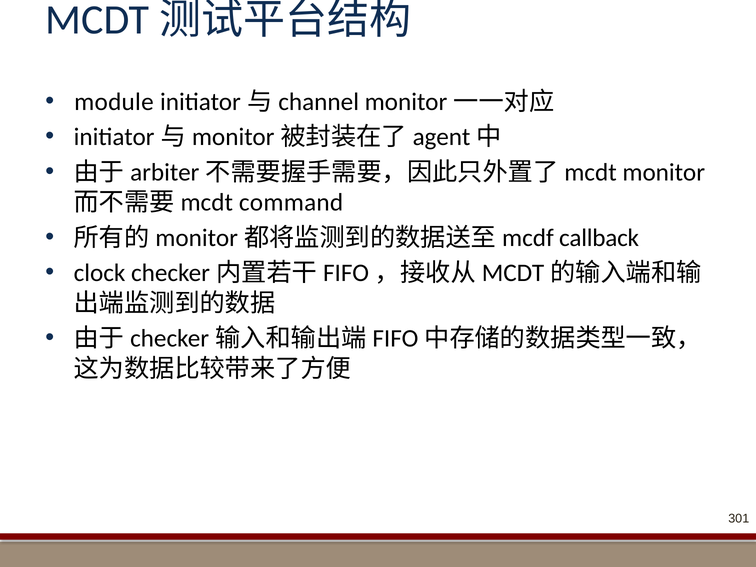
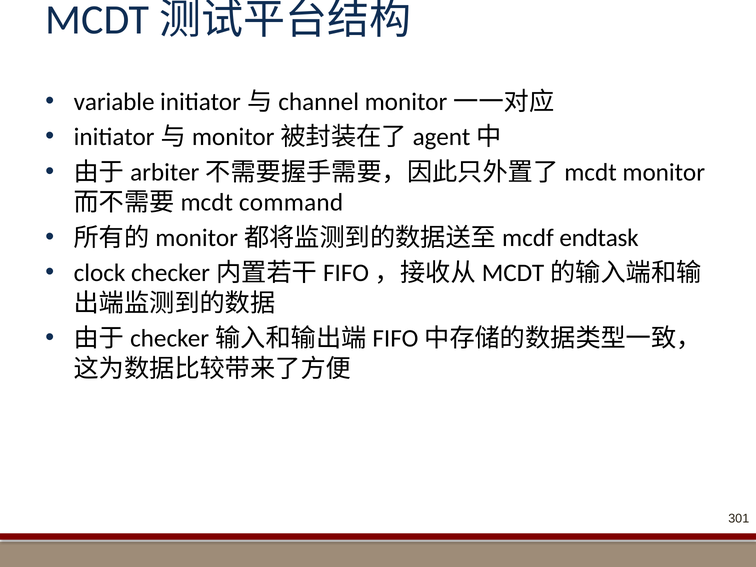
module: module -> variable (114, 102)
callback: callback -> endtask (599, 238)
